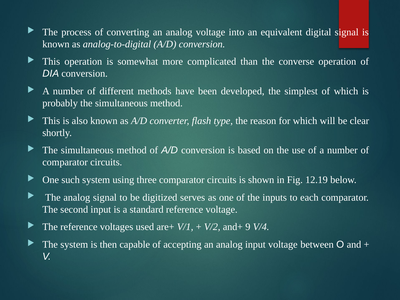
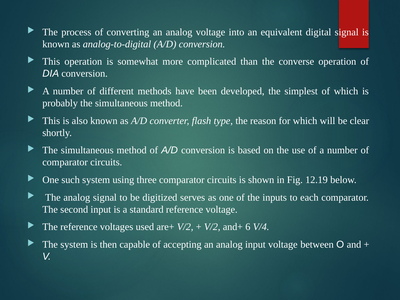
are+ V/1: V/1 -> V/2 (185, 227)
9: 9 -> 6 (248, 227)
